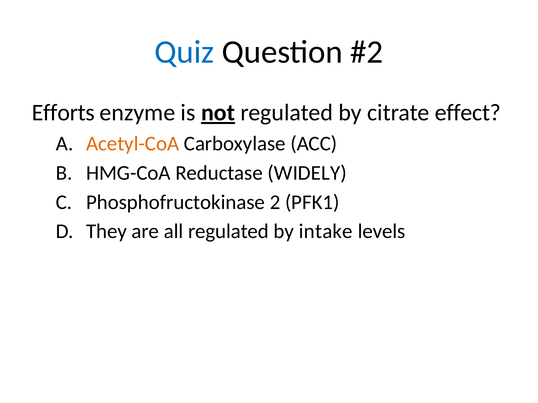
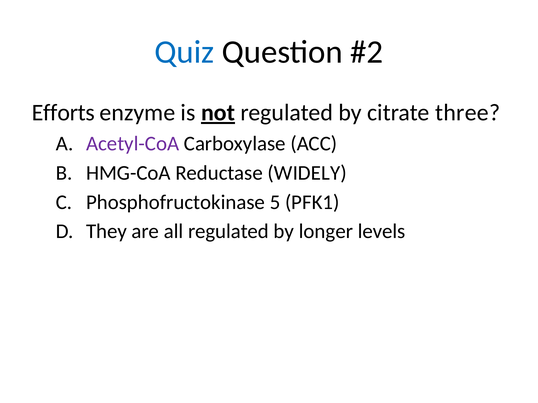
effect: effect -> three (468, 113)
Acetyl-CoA colour: orange -> purple (133, 144)
2: 2 -> 5 (275, 202)
intake: intake -> longer (326, 232)
